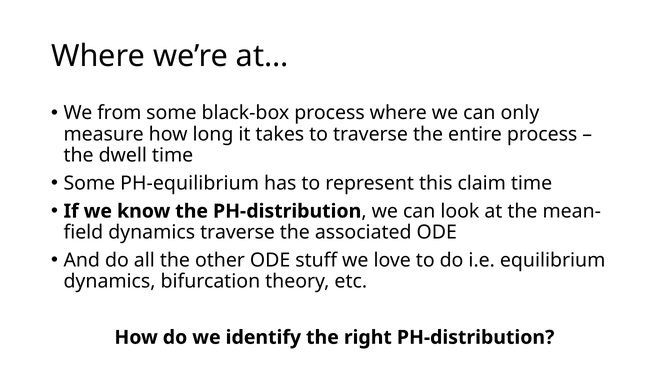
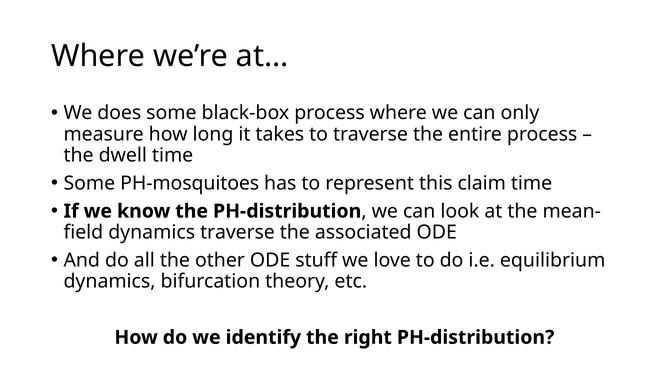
from: from -> does (119, 113)
PH-equilibrium: PH-equilibrium -> PH-mosquitoes (190, 183)
